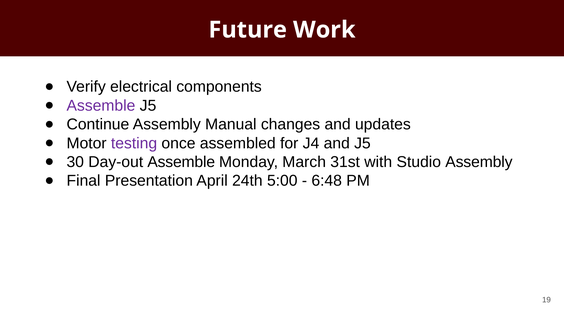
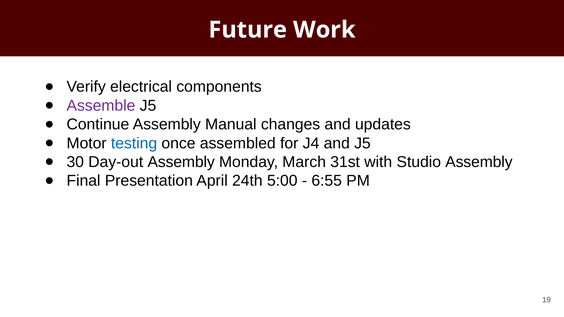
testing colour: purple -> blue (134, 143)
Day-out Assemble: Assemble -> Assembly (181, 162)
6:48: 6:48 -> 6:55 (327, 181)
